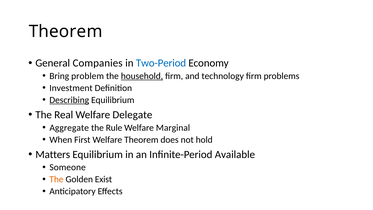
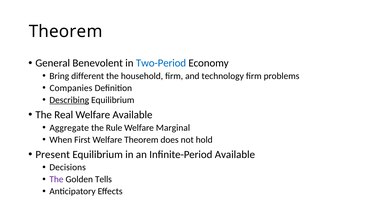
Companies: Companies -> Benevolent (98, 63)
problem: problem -> different (88, 76)
household underline: present -> none (142, 76)
Investment: Investment -> Companies (71, 88)
Welfare Delegate: Delegate -> Available (132, 115)
Matters: Matters -> Present (53, 154)
Someone: Someone -> Decisions (68, 167)
The colour: orange -> purple (56, 179)
Exist: Exist -> Tells (103, 179)
